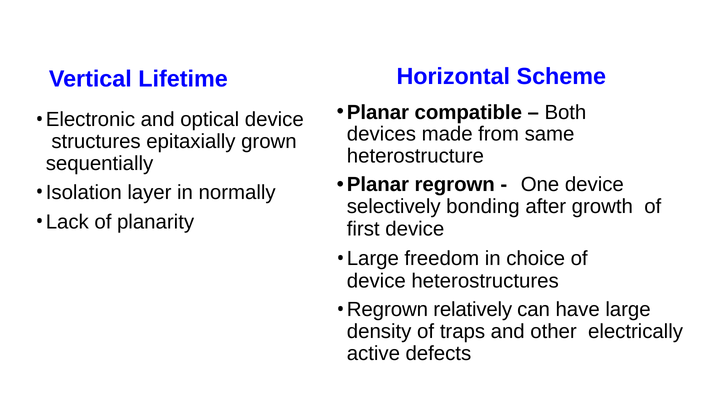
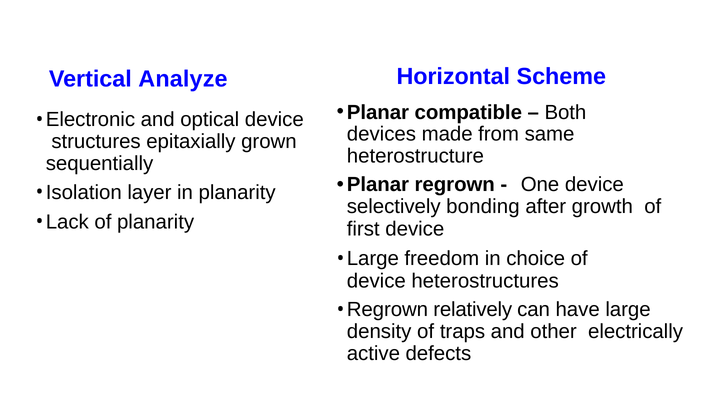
Lifetime: Lifetime -> Analyze (183, 79)
in normally: normally -> planarity (237, 193)
